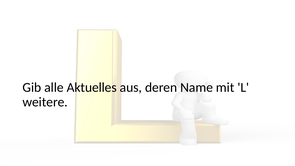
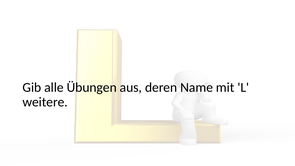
Aktuelles: Aktuelles -> Übungen (92, 87)
